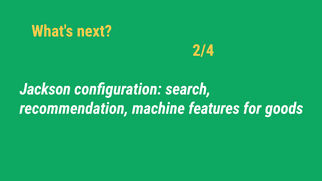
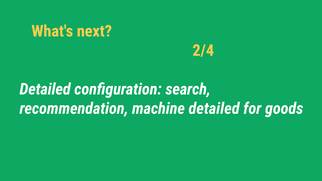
Jackson: Jackson -> Detailed (45, 89)
machine features: features -> detailed (214, 109)
